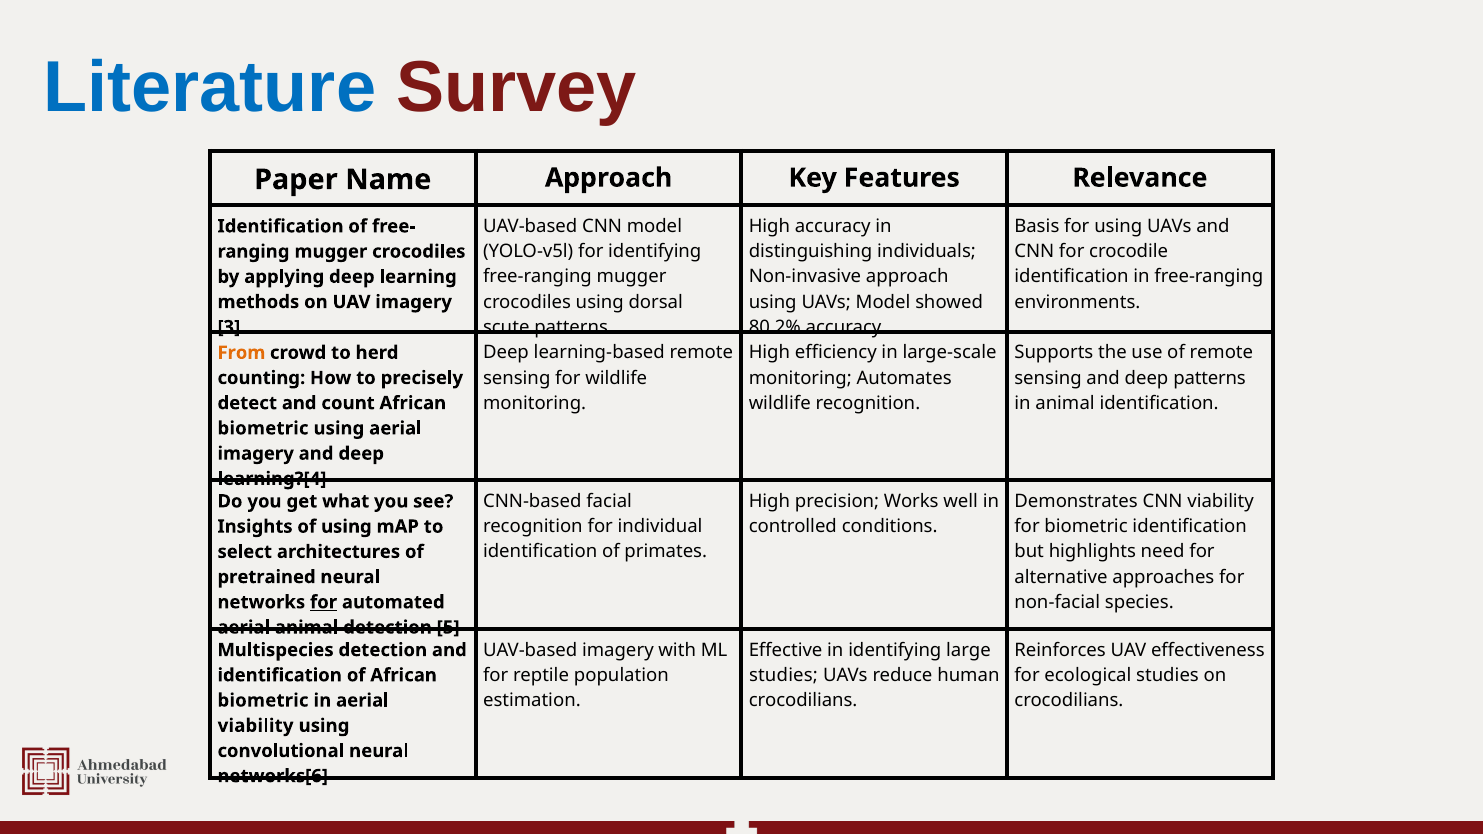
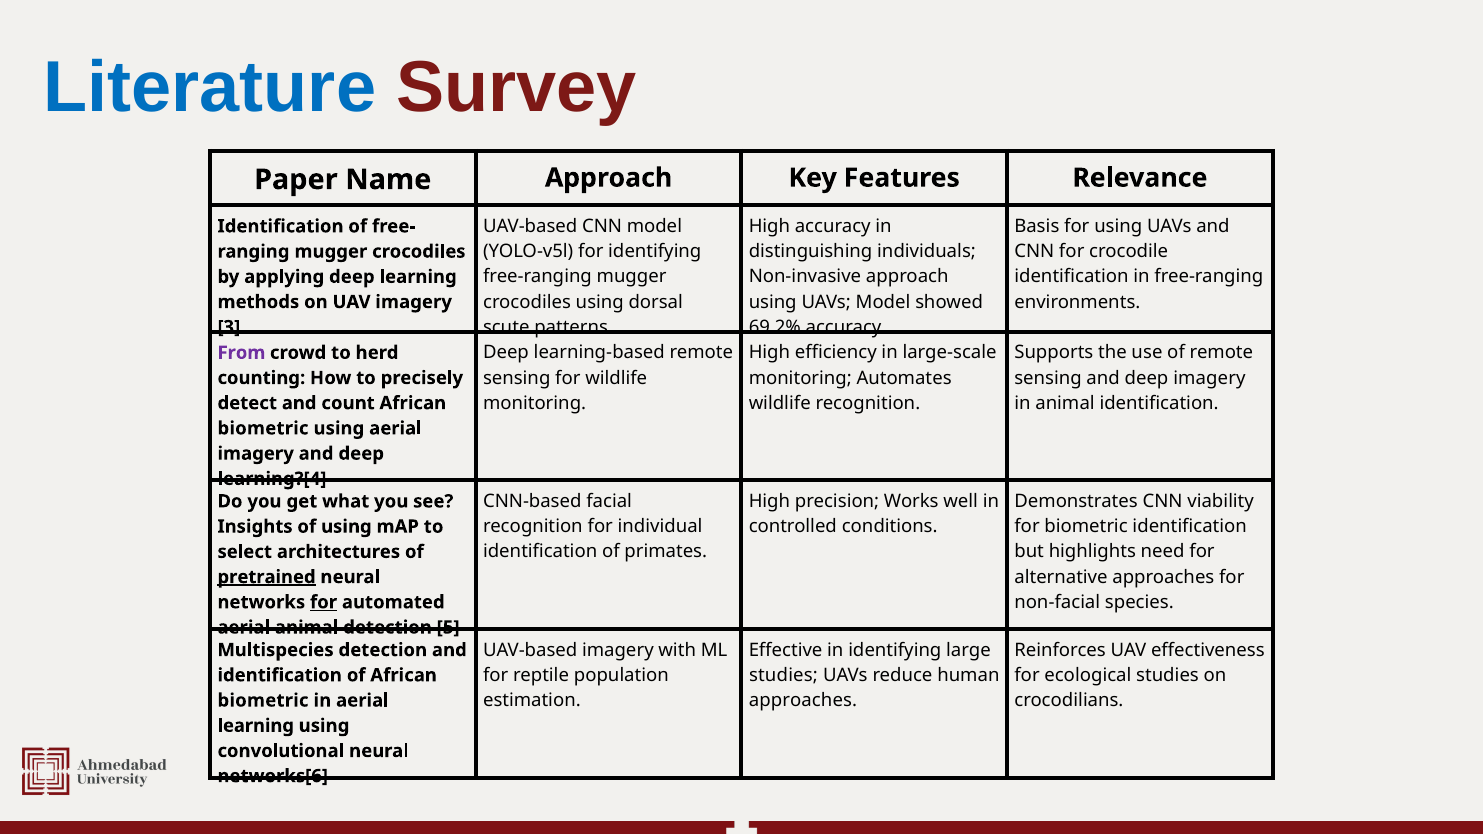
80.2%: 80.2% -> 69.2% (775, 327)
From colour: orange -> purple (241, 353)
deep patterns: patterns -> imagery (1209, 378)
pretrained underline: none -> present (267, 577)
crocodilians: crocodilians -> approaches (803, 701)
viability: viability -> learning (256, 726)
